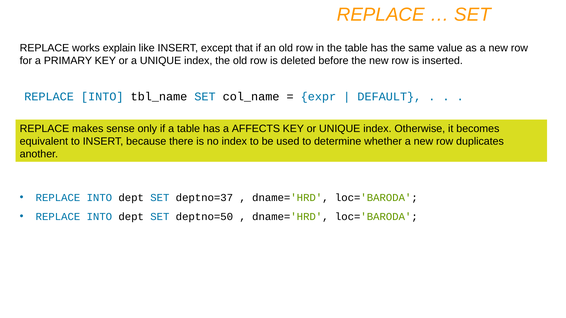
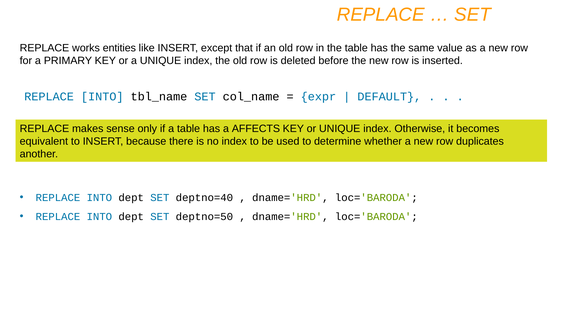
explain: explain -> entities (119, 48)
deptno=37: deptno=37 -> deptno=40 (204, 198)
